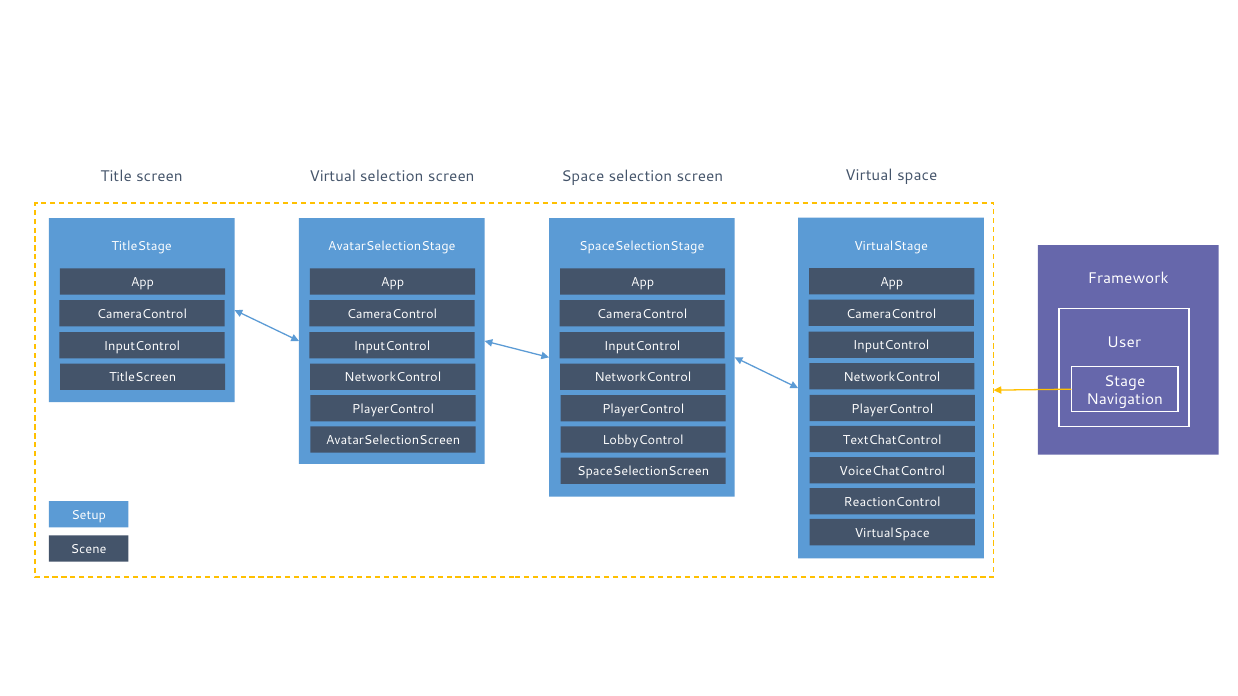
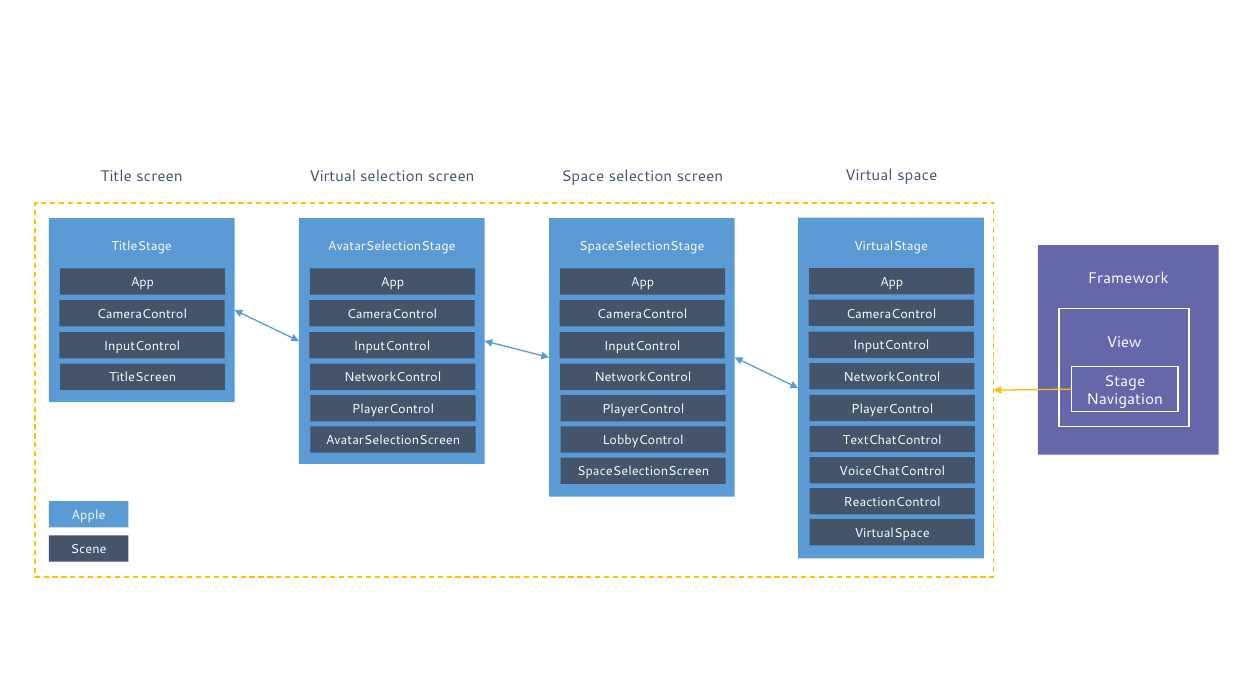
User: User -> View (1124, 342)
Setup: Setup -> Apple (89, 516)
